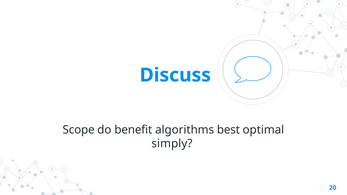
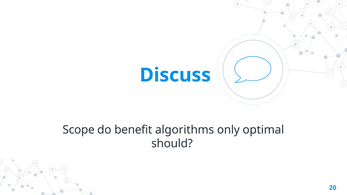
best: best -> only (228, 130)
simply: simply -> should (172, 144)
